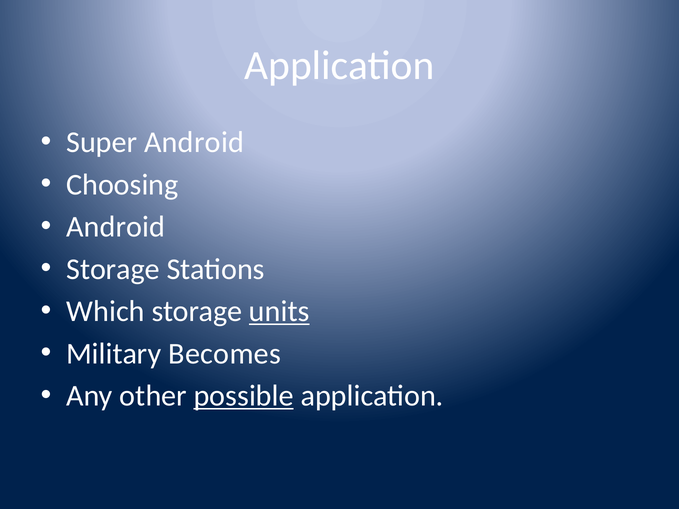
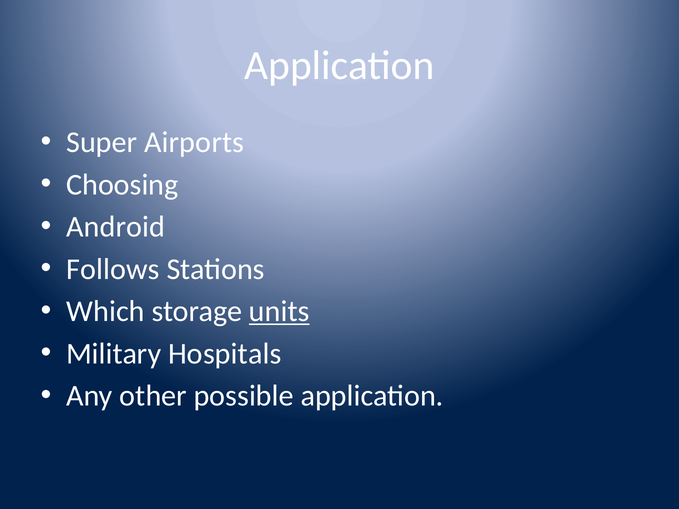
Super Android: Android -> Airports (194, 142)
Storage: Storage -> Follows (113, 269)
Becomes: Becomes -> Hospitals (225, 354)
possible underline: present -> none (244, 396)
